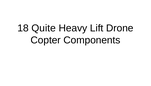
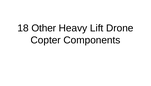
Quite: Quite -> Other (44, 28)
